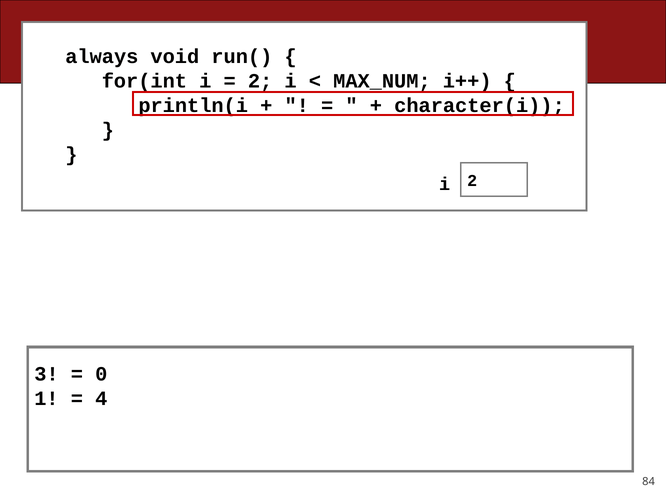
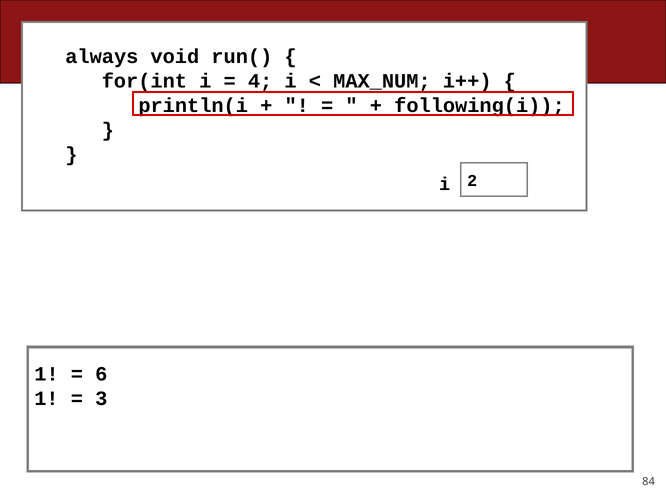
2: 2 -> 4 (260, 81)
character(i: character(i -> following(i (479, 106)
3: 3 -> 1 (46, 374)
0: 0 -> 6 (101, 374)
4: 4 -> 3 (101, 399)
